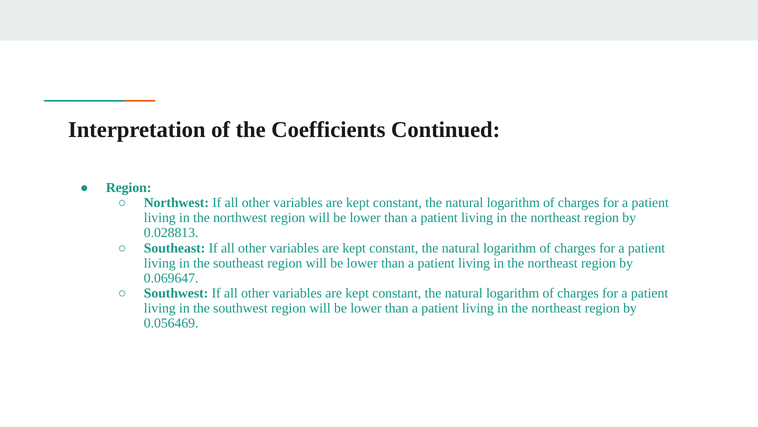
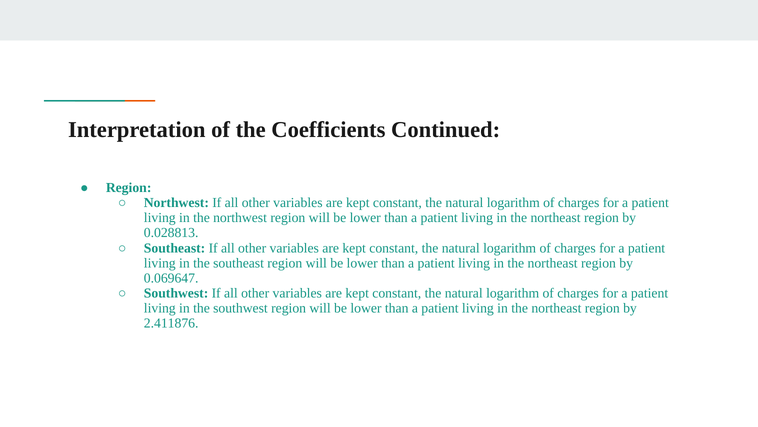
0.056469: 0.056469 -> 2.411876 (171, 323)
